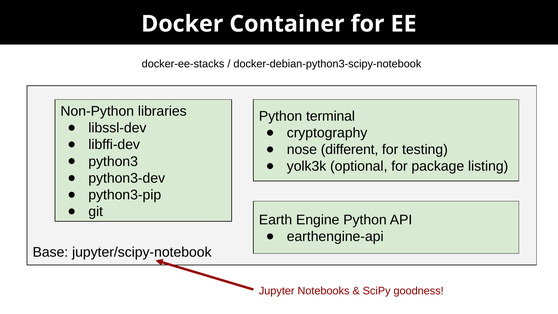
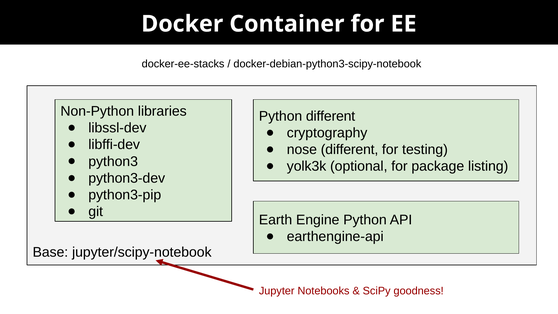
Python terminal: terminal -> different (331, 116)
